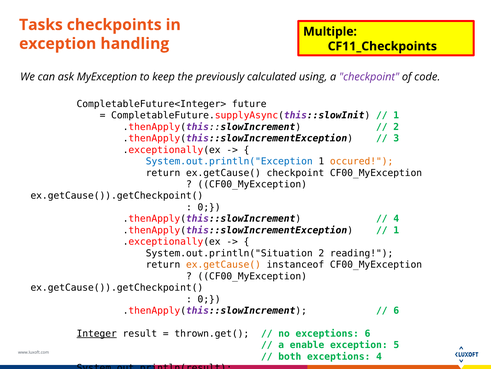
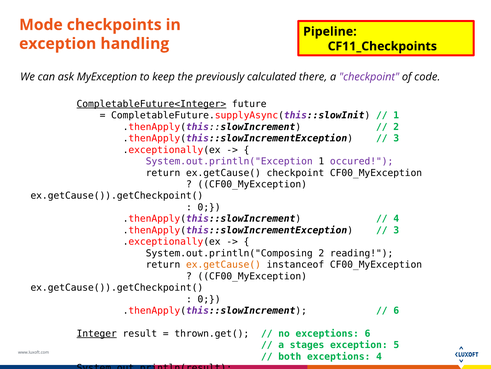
Tasks: Tasks -> Mode (41, 25)
Multiple: Multiple -> Pipeline (330, 31)
using: using -> there (313, 77)
CompletableFuture<Integer> underline: none -> present (151, 104)
System.out.println("Exception colour: blue -> purple (229, 161)
occured colour: orange -> purple (362, 161)
1: 1 -> 3 (396, 230)
System.out.println("Situation: System.out.println("Situation -> System.out.println("Composing (229, 253)
enable: enable -> stages (307, 344)
